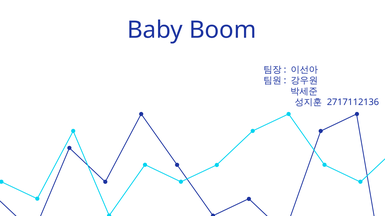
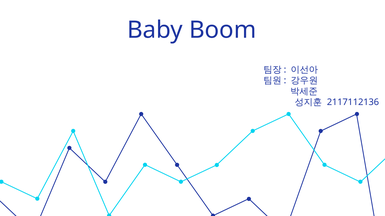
2717112136: 2717112136 -> 2117112136 (353, 102)
